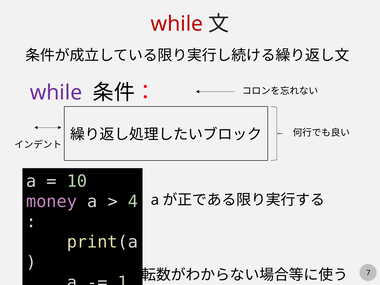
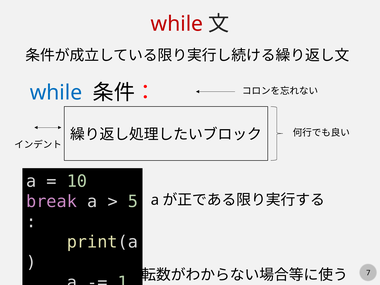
while colour: purple -> blue (56, 93)
money: money -> break (52, 202)
4: 4 -> 5 (133, 202)
